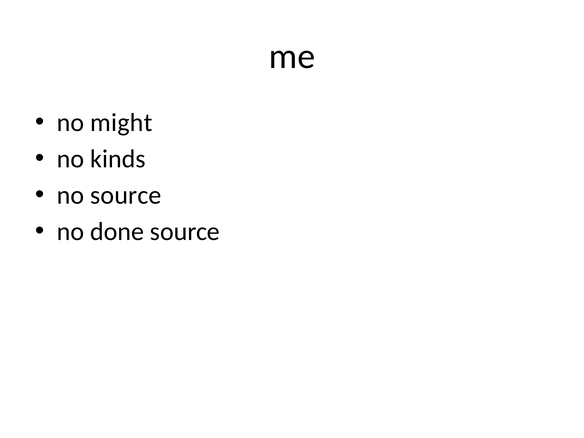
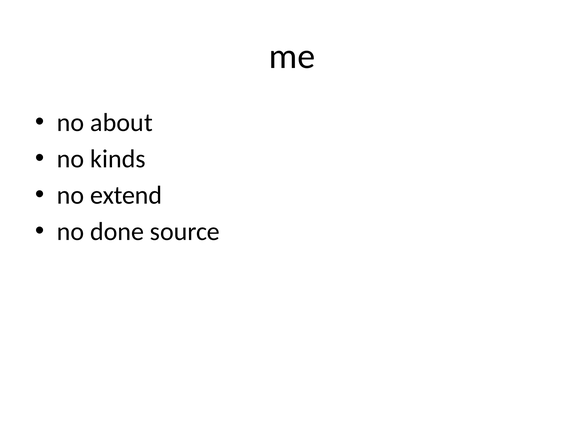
might: might -> about (121, 123)
no source: source -> extend (126, 195)
